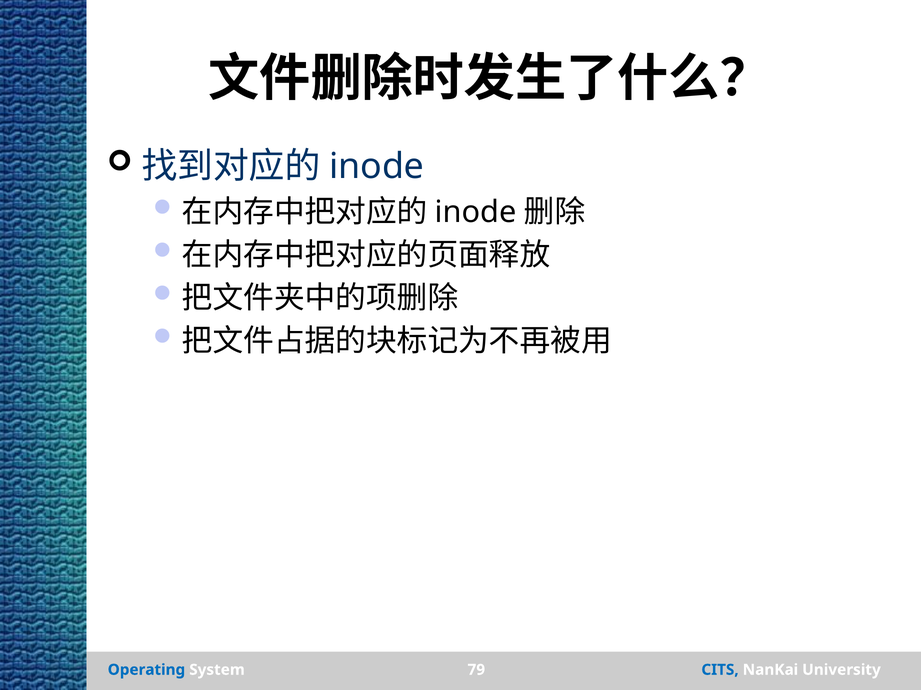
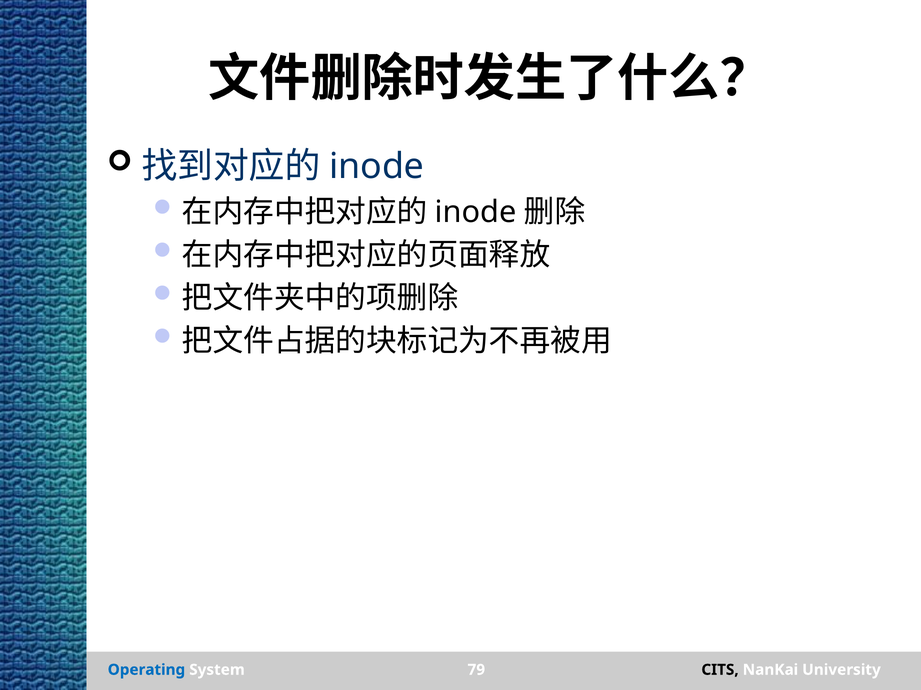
CITS colour: blue -> black (720, 670)
